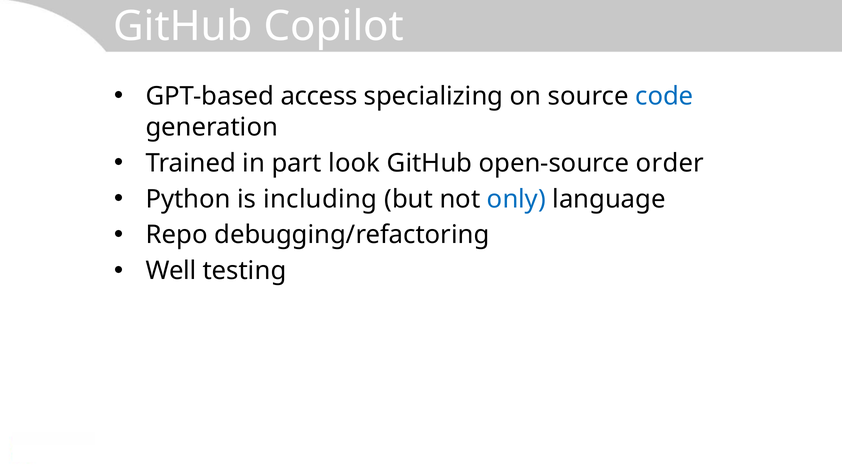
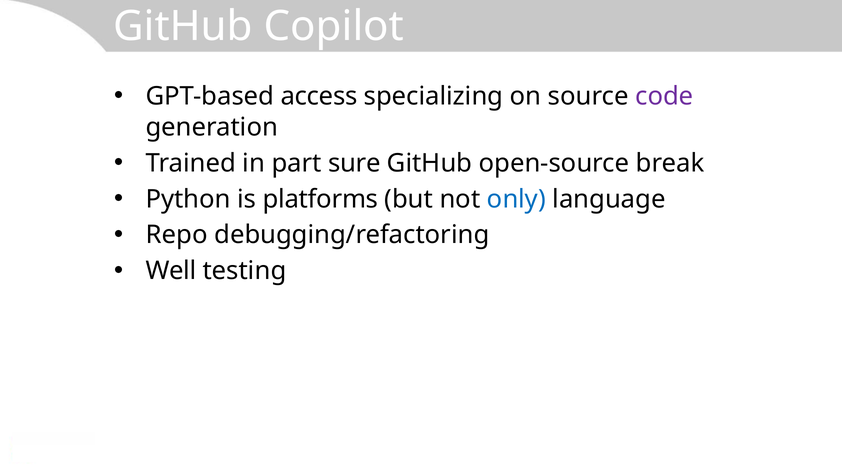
code colour: blue -> purple (664, 96)
look: look -> sure (354, 163)
order: order -> break (670, 163)
including: including -> platforms (320, 199)
